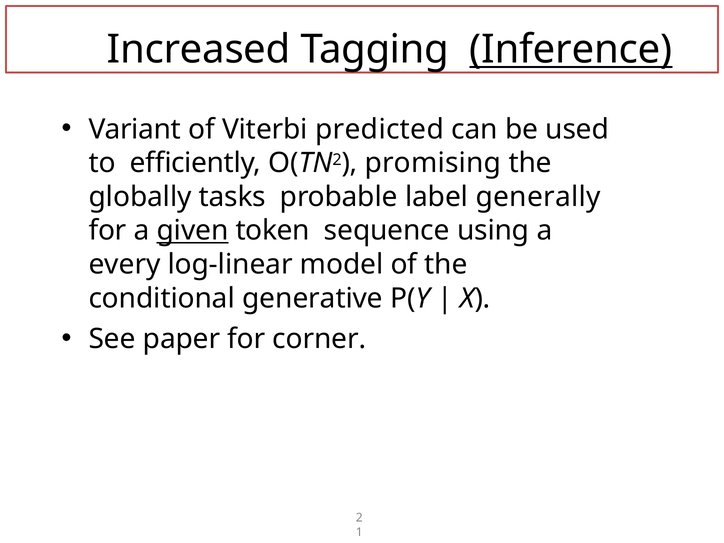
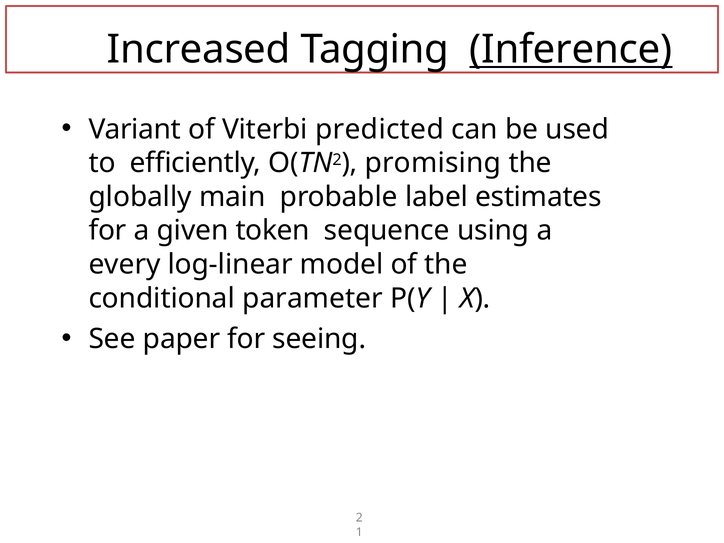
tasks: tasks -> main (232, 197)
generally: generally -> estimates (538, 197)
given underline: present -> none (193, 231)
generative: generative -> parameter (313, 298)
corner: corner -> seeing (319, 339)
